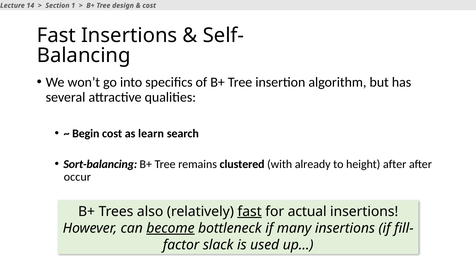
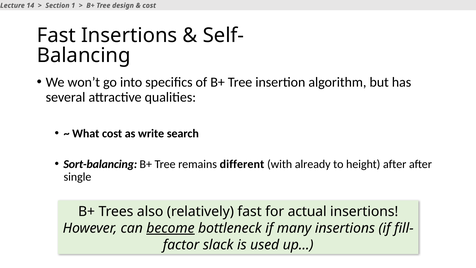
Begin: Begin -> What (86, 133)
learn: learn -> write (151, 133)
clustered: clustered -> different (242, 164)
occur: occur -> single (77, 177)
fast underline: present -> none (250, 211)
